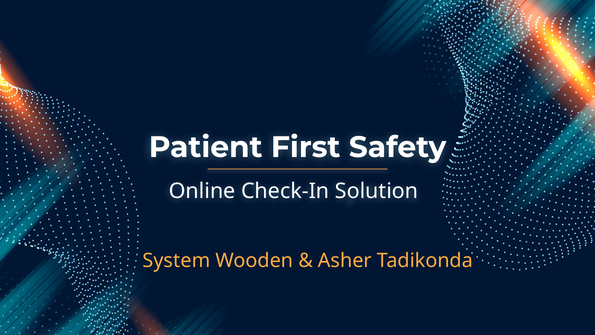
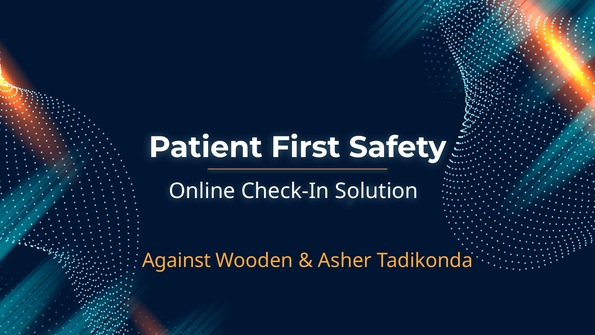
System: System -> Against (177, 260)
